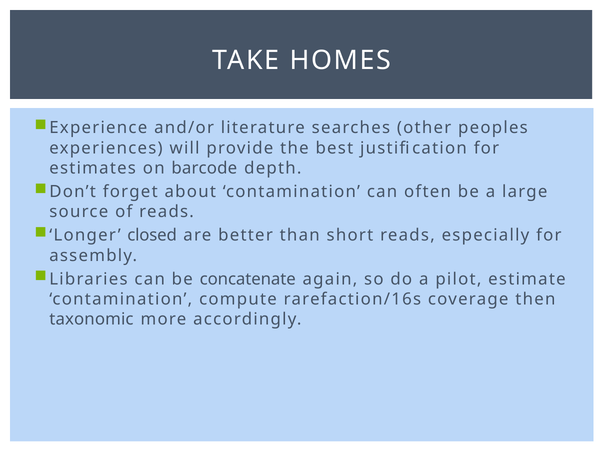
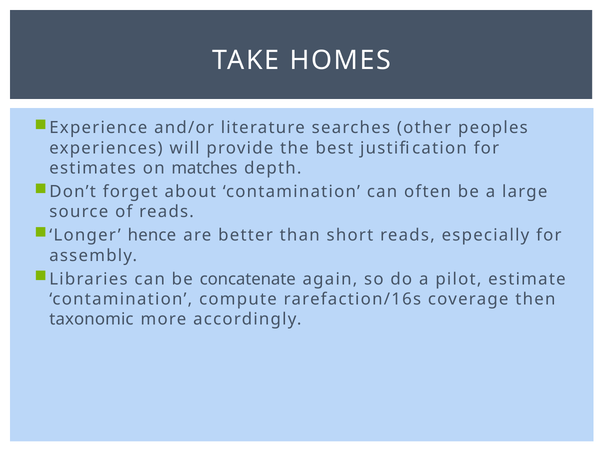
barcode: barcode -> matches (204, 168)
closed: closed -> hence (152, 235)
